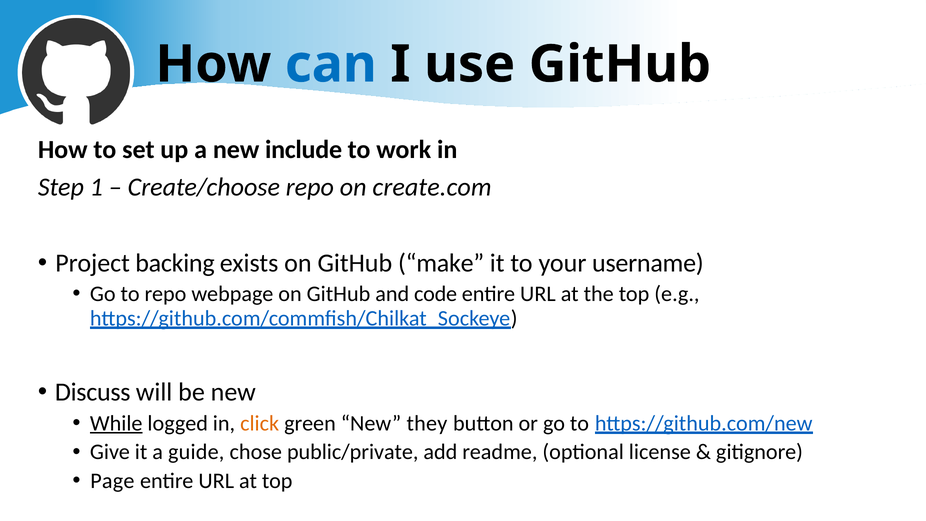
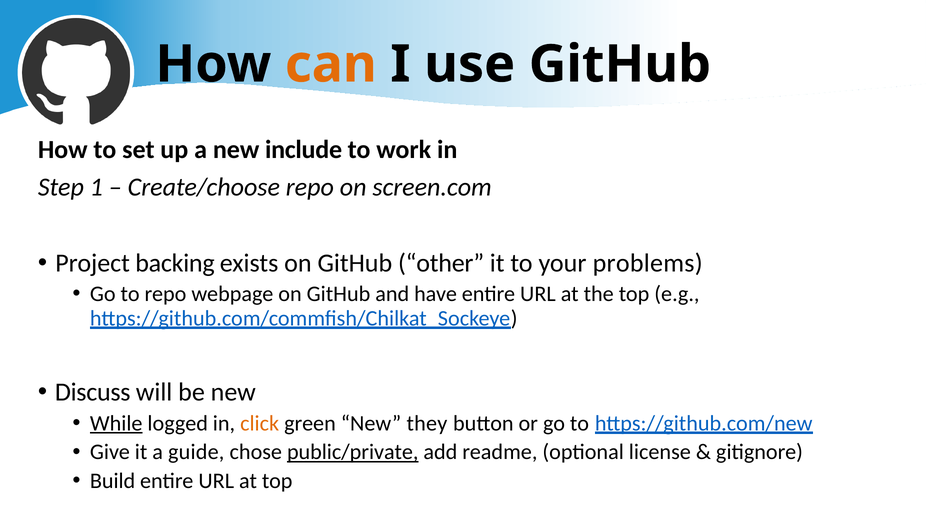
can colour: blue -> orange (331, 64)
create.com: create.com -> screen.com (432, 187)
make: make -> other (441, 263)
username: username -> problems (648, 263)
code: code -> have (436, 294)
public/private underline: none -> present (353, 452)
Page: Page -> Build (113, 481)
